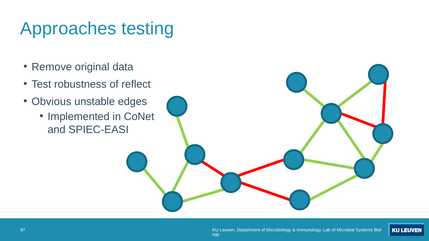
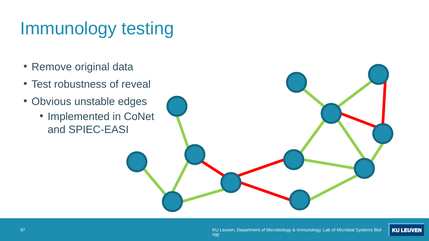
Approaches: Approaches -> Immunology (68, 29)
reflect: reflect -> reveal (136, 84)
